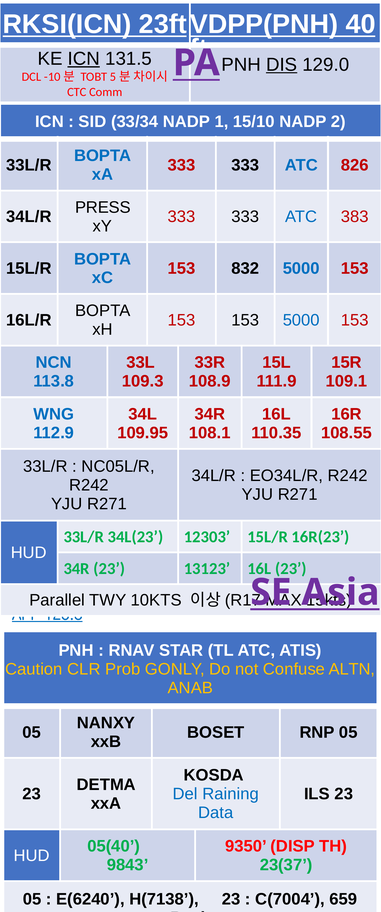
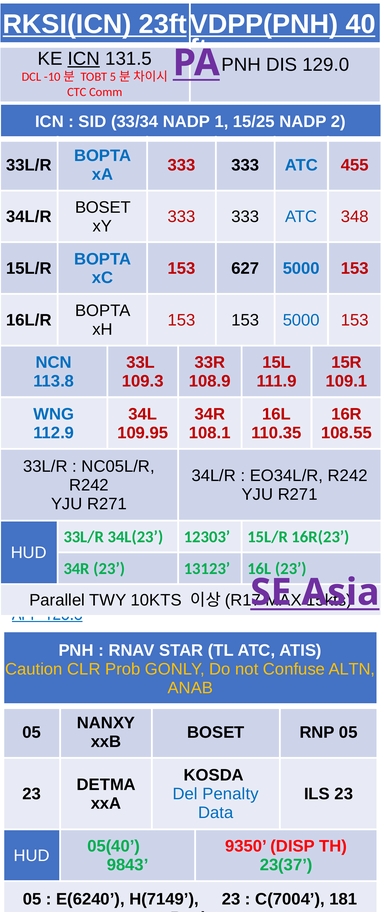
DIS underline: present -> none (282, 65)
15/10: 15/10 -> 15/25 (254, 122)
826: 826 -> 455 (355, 165)
PRESS: PRESS -> BOSET (103, 207)
383: 383 -> 348 (355, 217)
832: 832 -> 627 (245, 268)
Raining: Raining -> Penalty (230, 794)
H(7138: H(7138 -> H(7149 (164, 899)
659: 659 -> 181 (343, 899)
